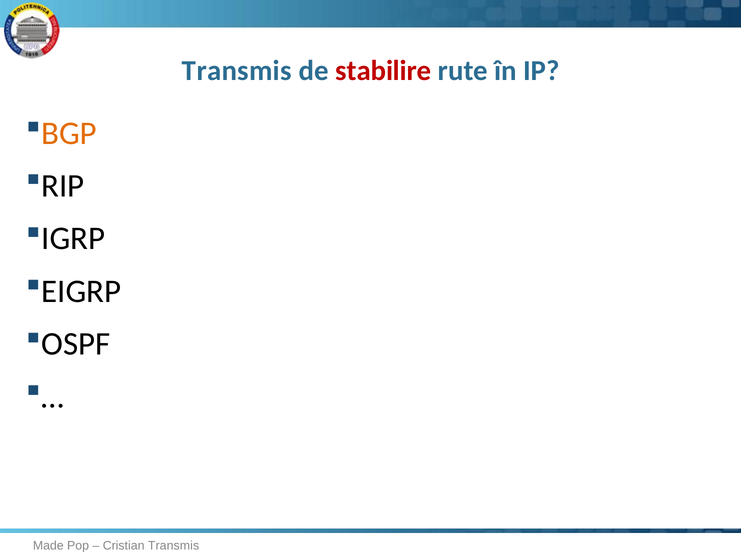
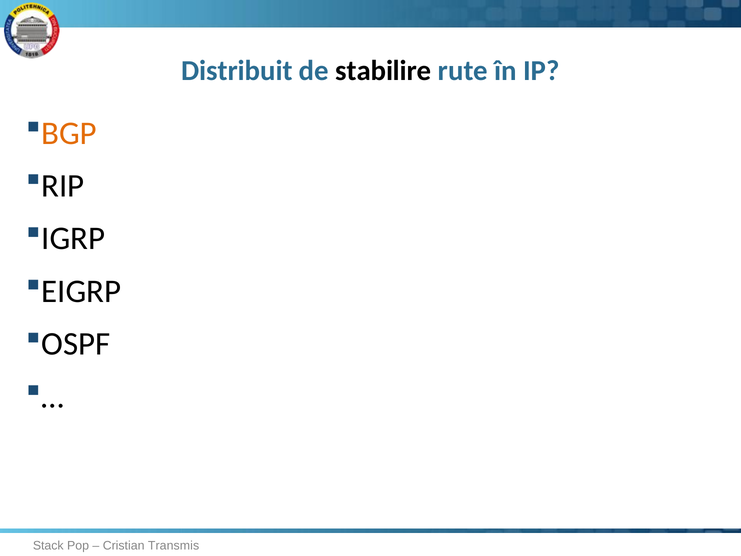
Transmis: Transmis -> Distribuit (237, 71)
stabilire colour: red -> black (383, 71)
Made: Made -> Stack (48, 545)
